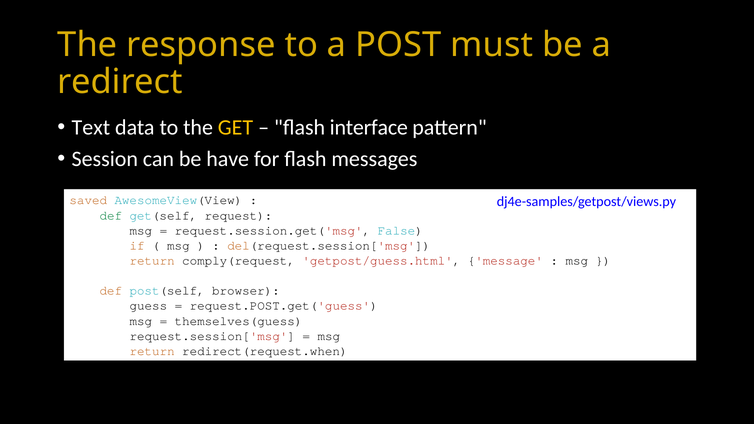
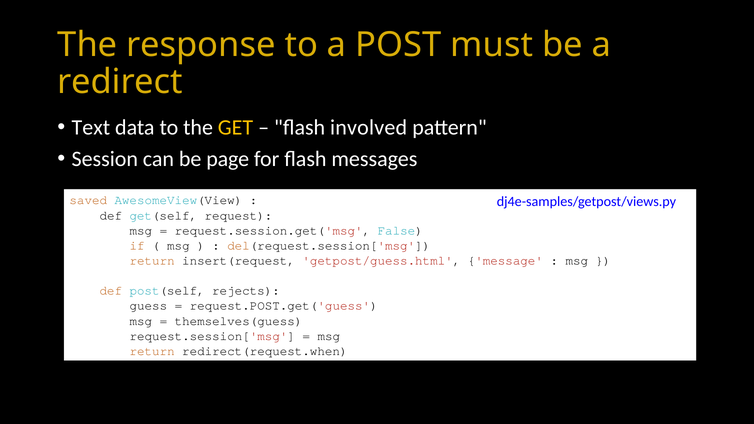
interface: interface -> involved (369, 127)
have: have -> page (228, 159)
def colour: green -> black (111, 215)
comply(request: comply(request -> insert(request (238, 261)
browser: browser -> rejects (246, 291)
